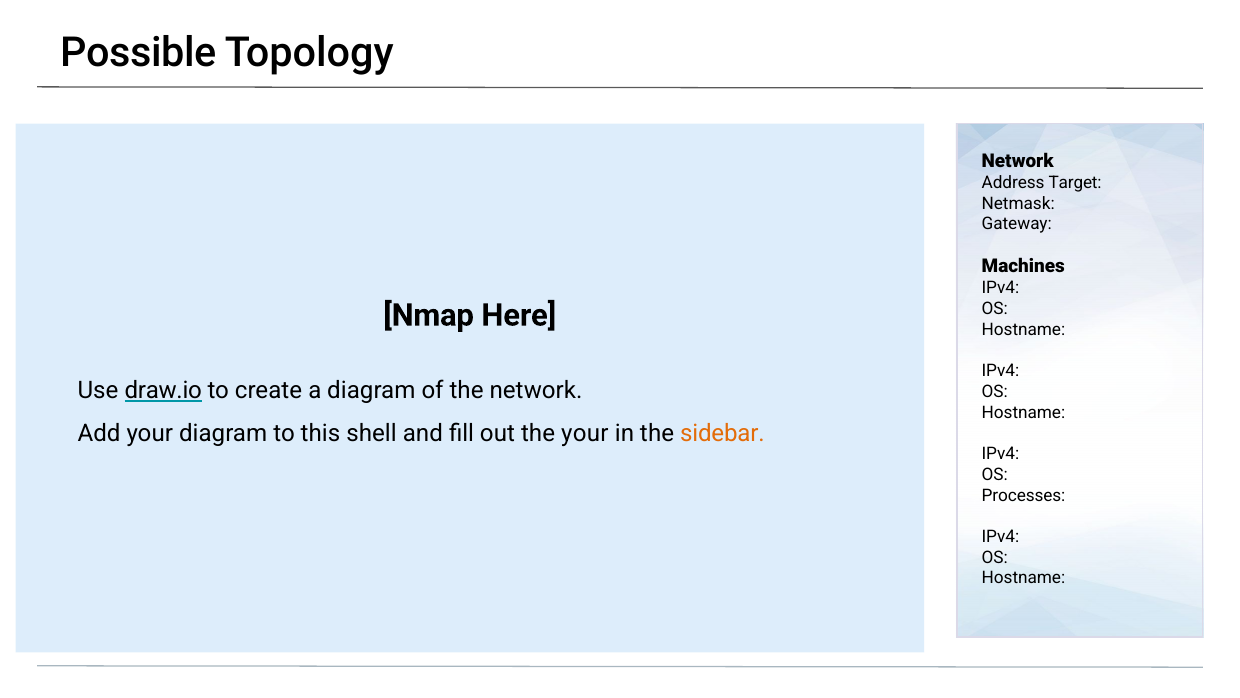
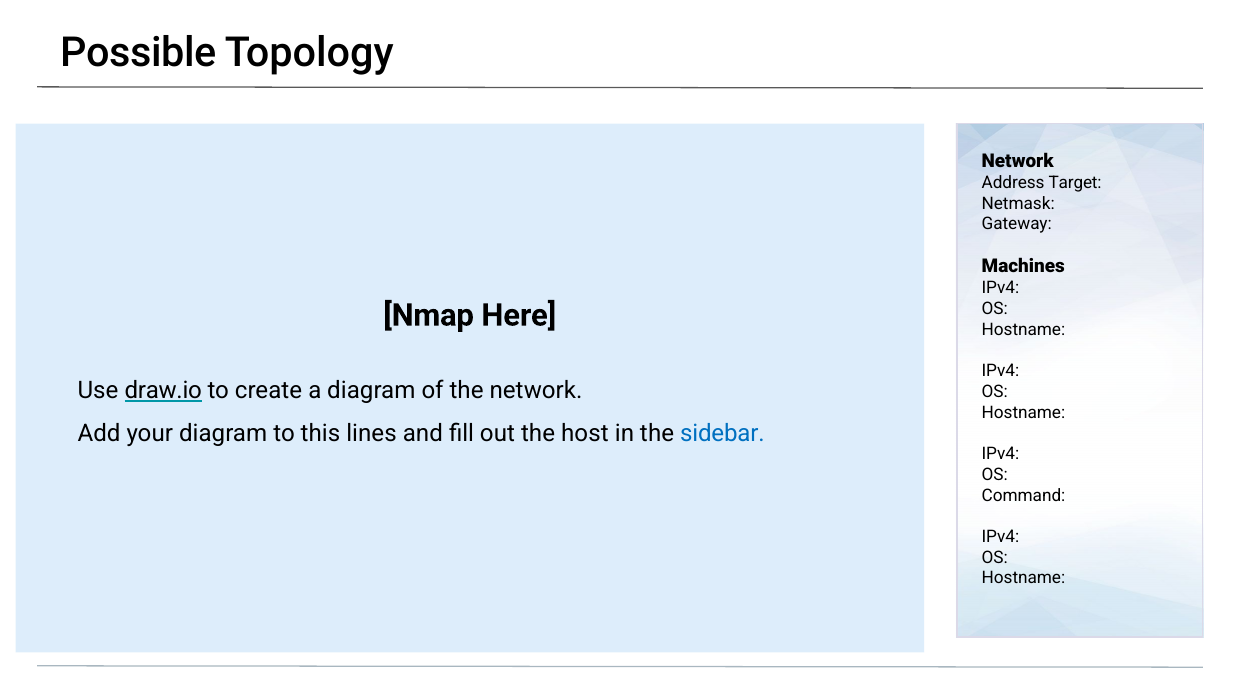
shell: shell -> lines (371, 433)
the your: your -> host (585, 433)
sidebar colour: orange -> blue (722, 433)
Processes: Processes -> Command (1024, 495)
